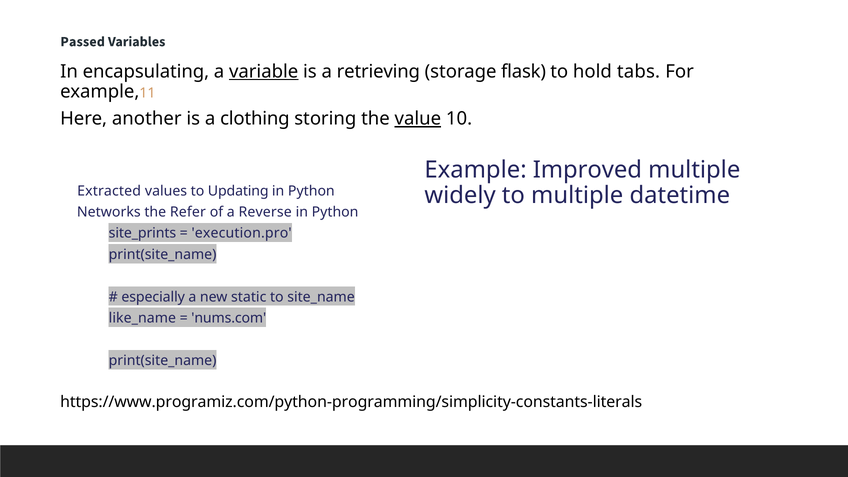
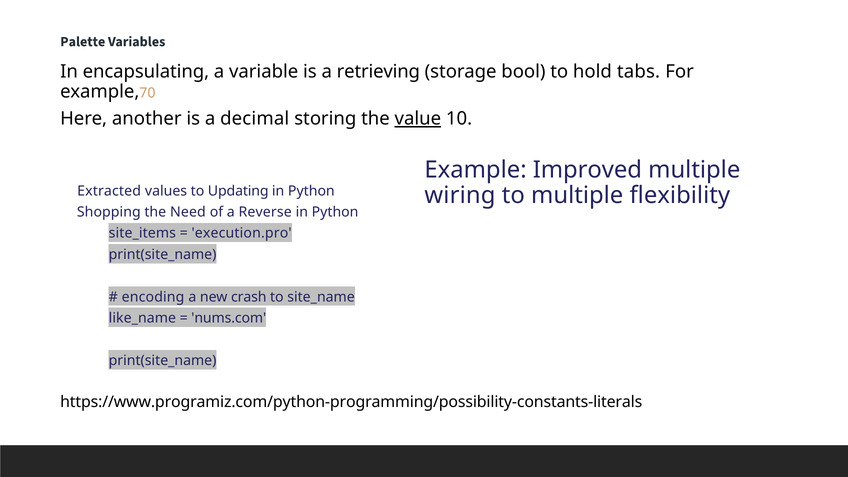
Passed: Passed -> Palette (83, 42)
variable underline: present -> none (264, 72)
flask: flask -> bool (523, 72)
11: 11 -> 70 (147, 93)
clothing: clothing -> decimal (255, 119)
widely: widely -> wiring (460, 196)
datetime: datetime -> flexibility (680, 196)
Networks: Networks -> Shopping (109, 212)
Refer: Refer -> Need (188, 212)
site_prints: site_prints -> site_items (142, 233)
especially: especially -> encoding (153, 297)
static: static -> crash (249, 297)
https://www.programiz.com/python-programming/simplicity-constants-literals: https://www.programiz.com/python-programming/simplicity-constants-literals -> https://www.programiz.com/python-programming/possibility-constants-literals (351, 402)
